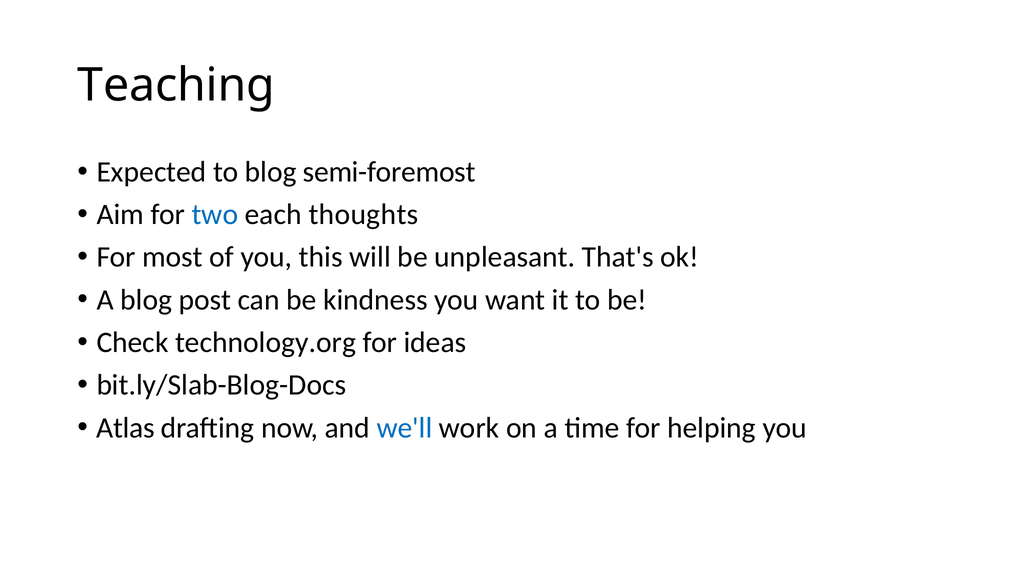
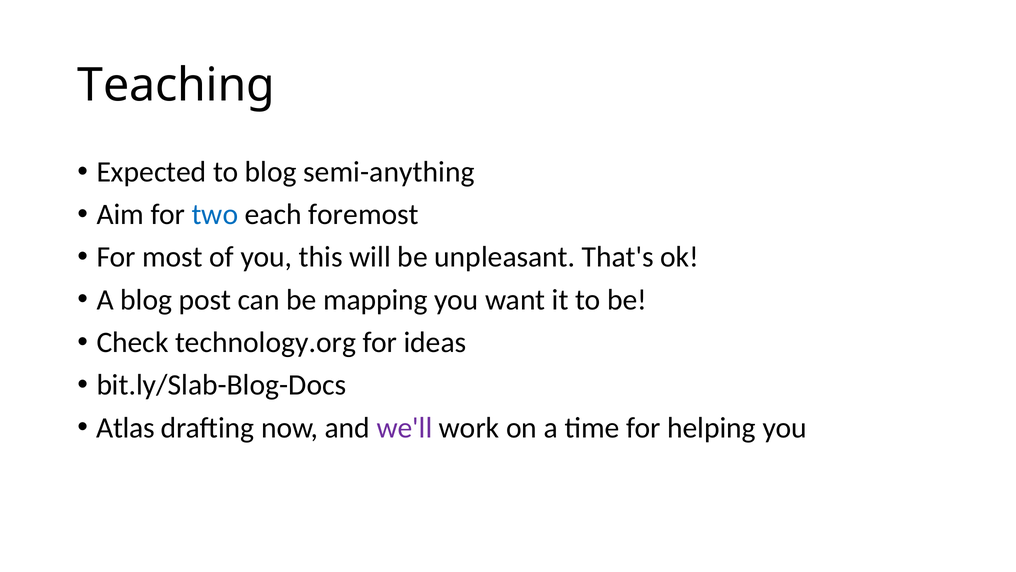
semi-foremost: semi-foremost -> semi-anything (389, 172)
thoughts: thoughts -> foremost (364, 214)
kindness: kindness -> mapping (375, 300)
we'll colour: blue -> purple (404, 427)
